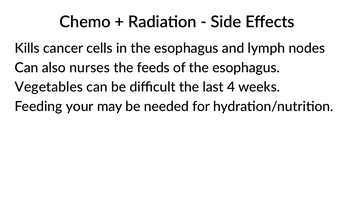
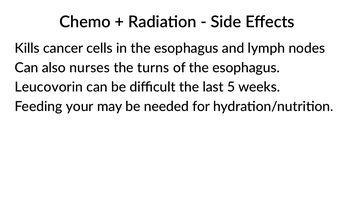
feeds: feeds -> turns (153, 68)
Vegetables: Vegetables -> Leucovorin (49, 87)
4: 4 -> 5 (231, 87)
